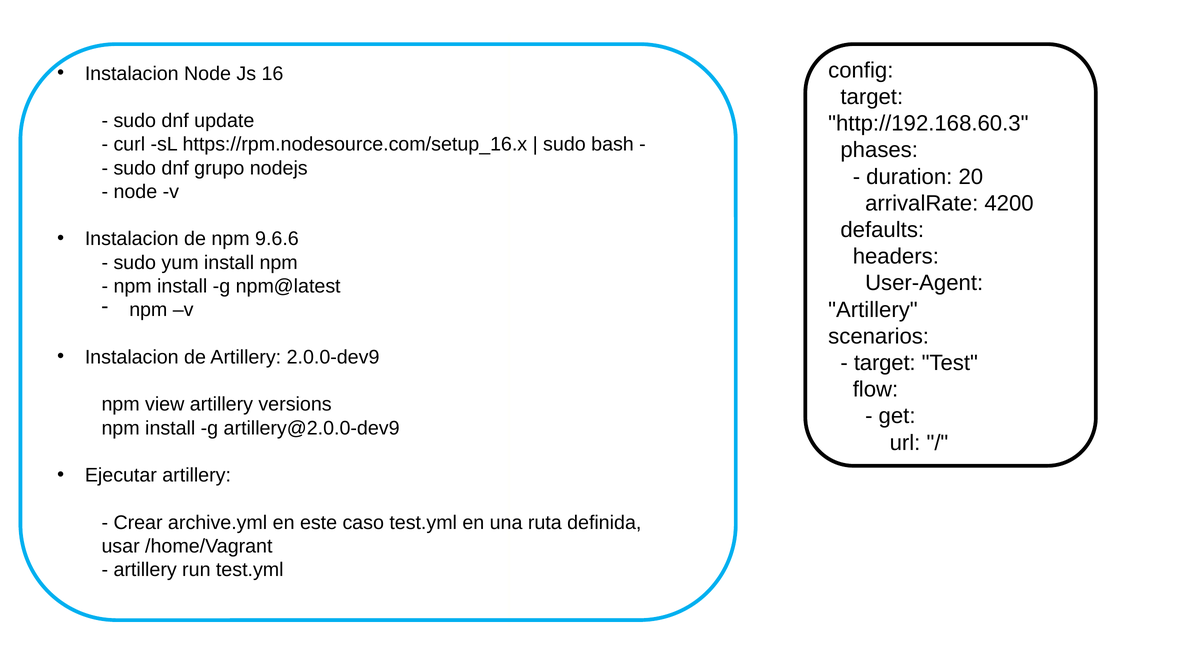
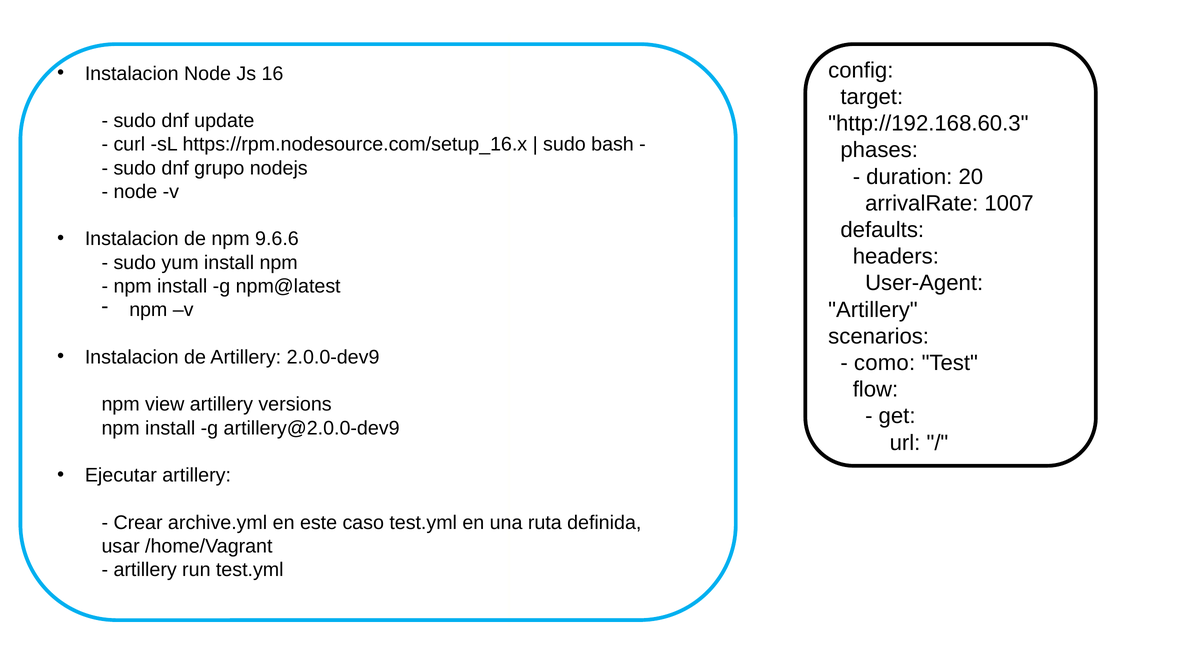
4200: 4200 -> 1007 (1009, 203)
target: target -> como (885, 363)
